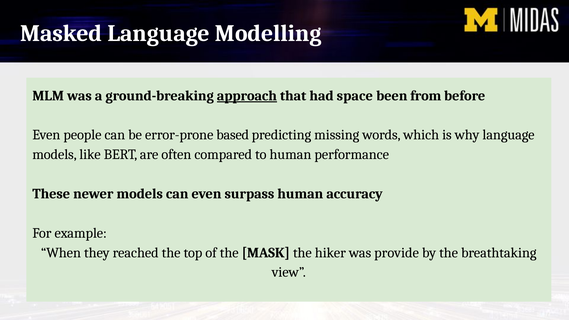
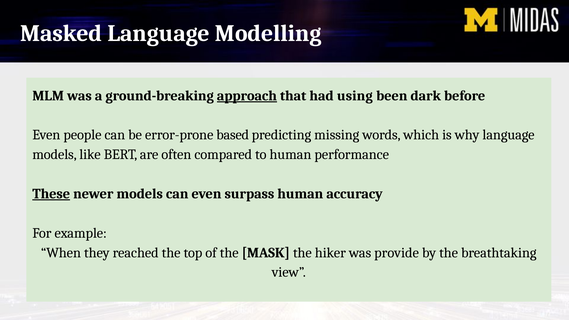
space: space -> using (355, 96)
from: from -> dark (426, 96)
These underline: none -> present (51, 194)
